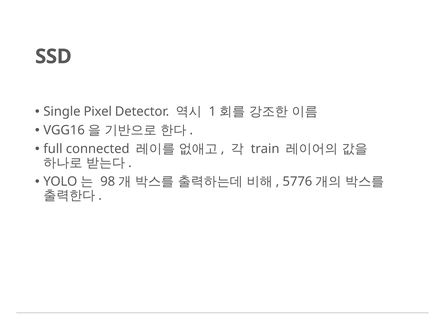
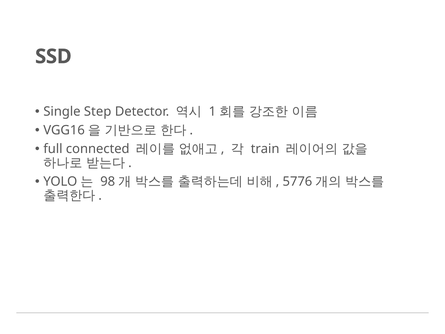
Pixel: Pixel -> Step (98, 112)
